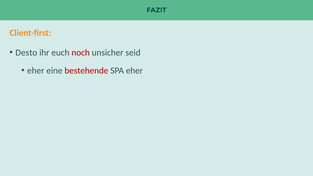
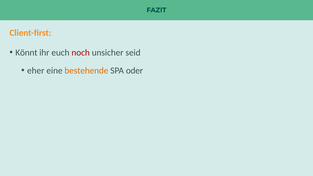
Desto: Desto -> Könnt (26, 53)
bestehende colour: red -> orange (86, 71)
SPA eher: eher -> oder (134, 71)
